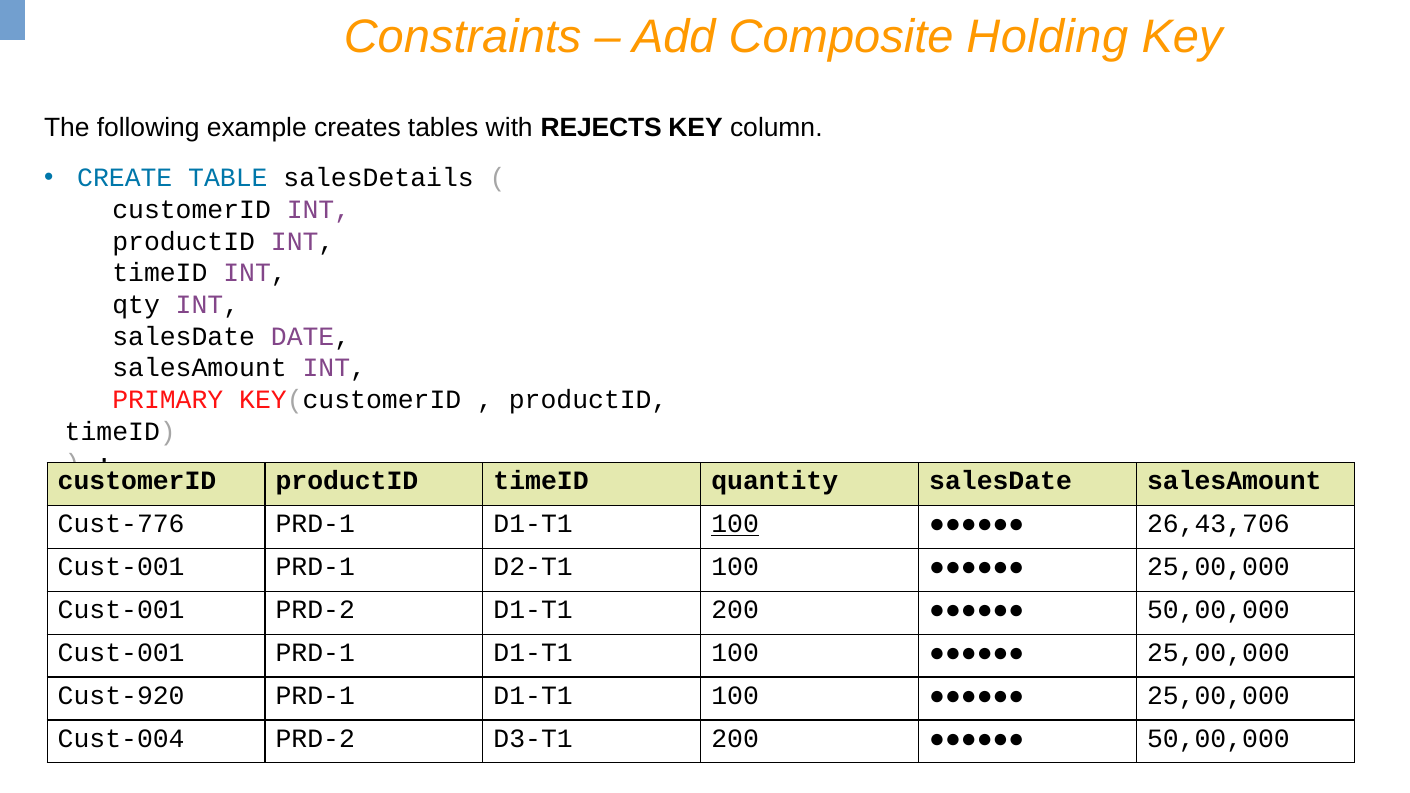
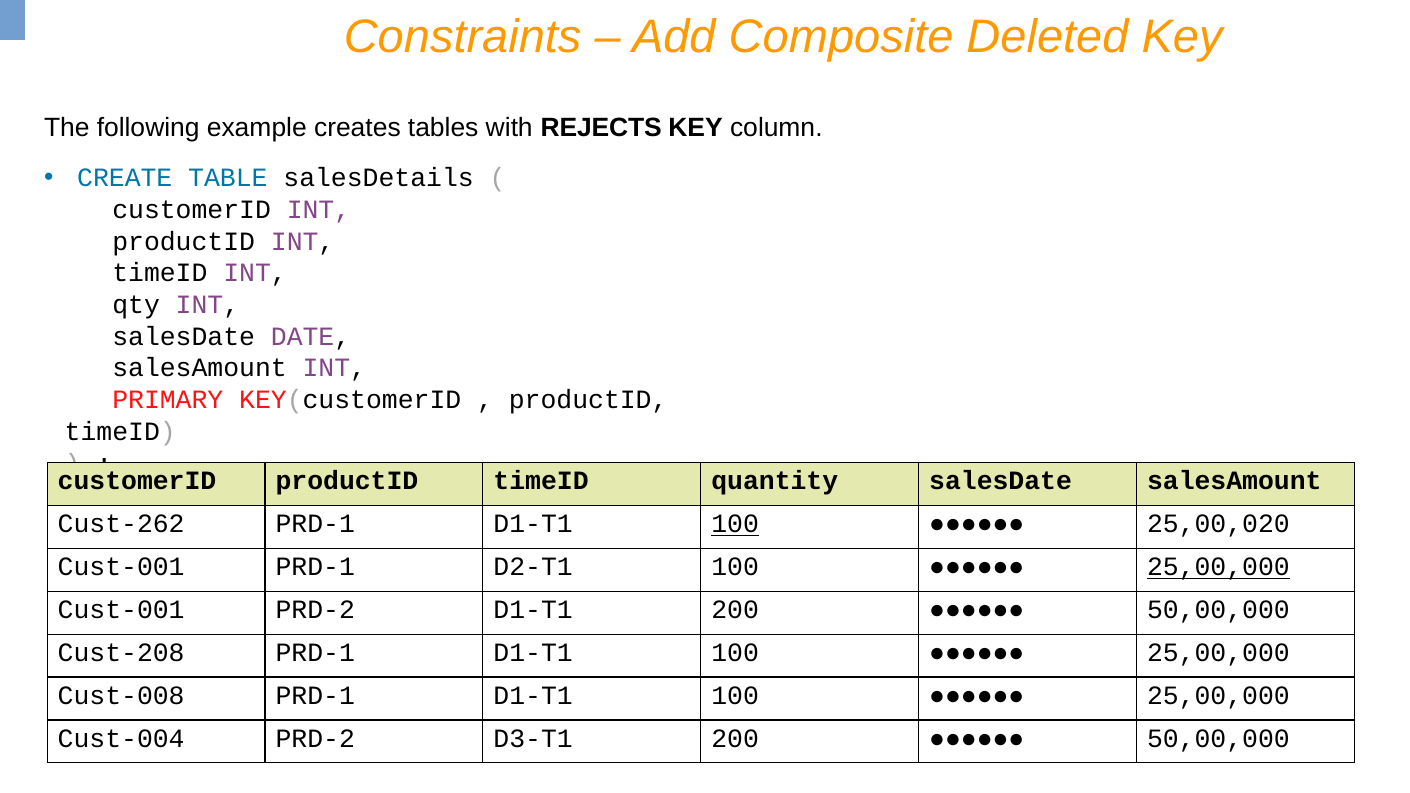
Holding: Holding -> Deleted (1047, 37)
Cust-776: Cust-776 -> Cust-262 (121, 524)
26,43,706: 26,43,706 -> 25,00,020 (1218, 524)
25,00,000 underline: none -> present (1218, 567)
Cust-001: Cust-001 -> Cust-208 (121, 653)
Cust-920: Cust-920 -> Cust-008 (121, 696)
